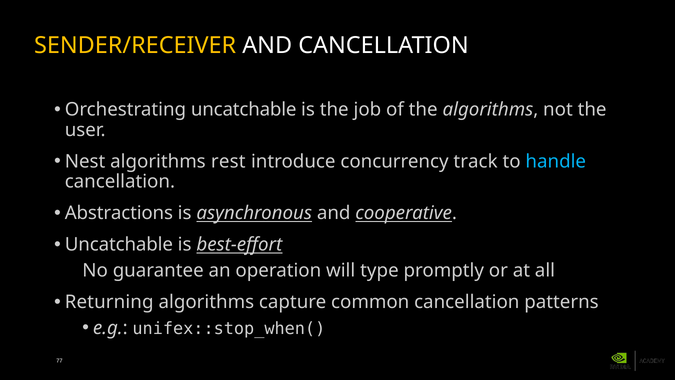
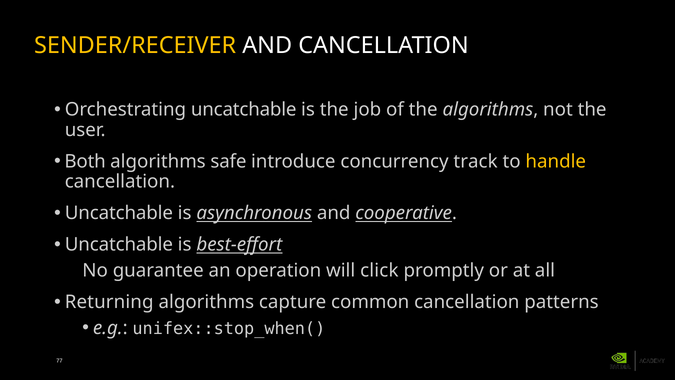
Nest: Nest -> Both (85, 161)
rest: rest -> safe (228, 161)
handle colour: light blue -> yellow (556, 161)
Abstractions: Abstractions -> Uncatchable (119, 213)
type: type -> click (379, 270)
